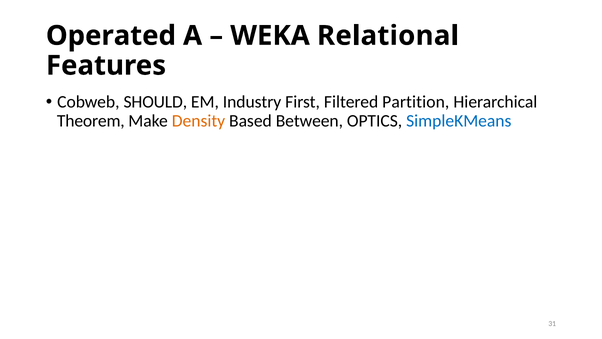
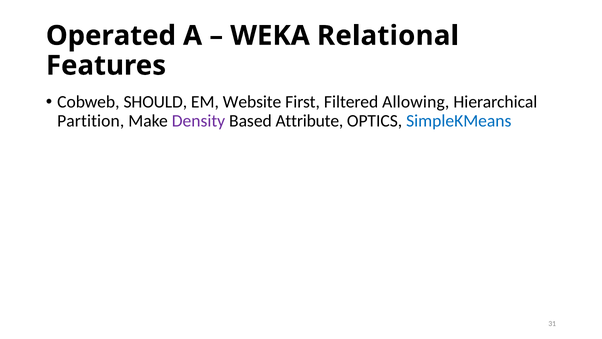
Industry: Industry -> Website (252, 102)
Partition: Partition -> Allowing (416, 102)
Theorem: Theorem -> Partition (91, 121)
Density colour: orange -> purple (198, 121)
Between: Between -> Attribute (309, 121)
